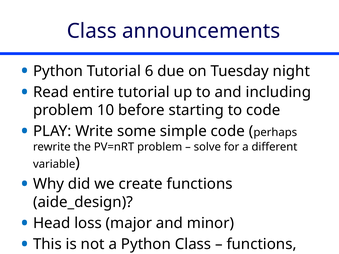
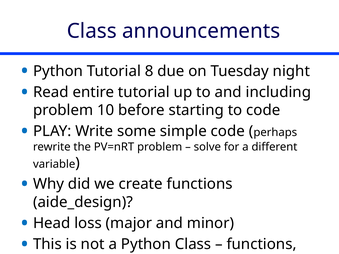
6: 6 -> 8 (149, 71)
